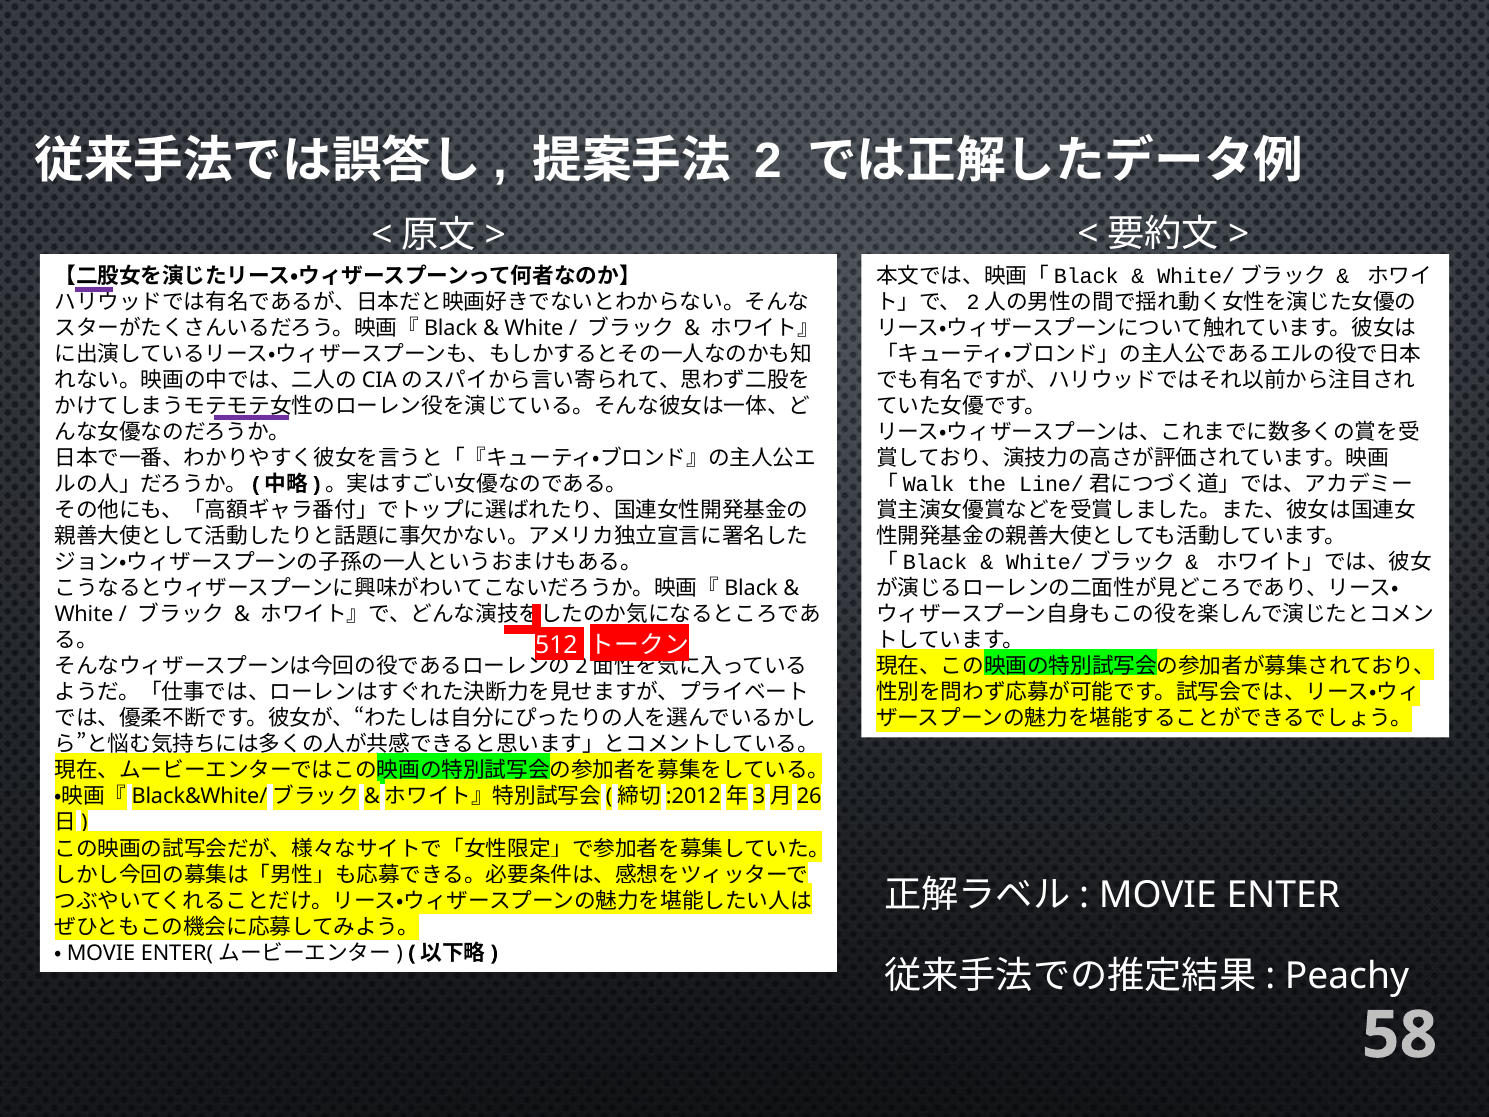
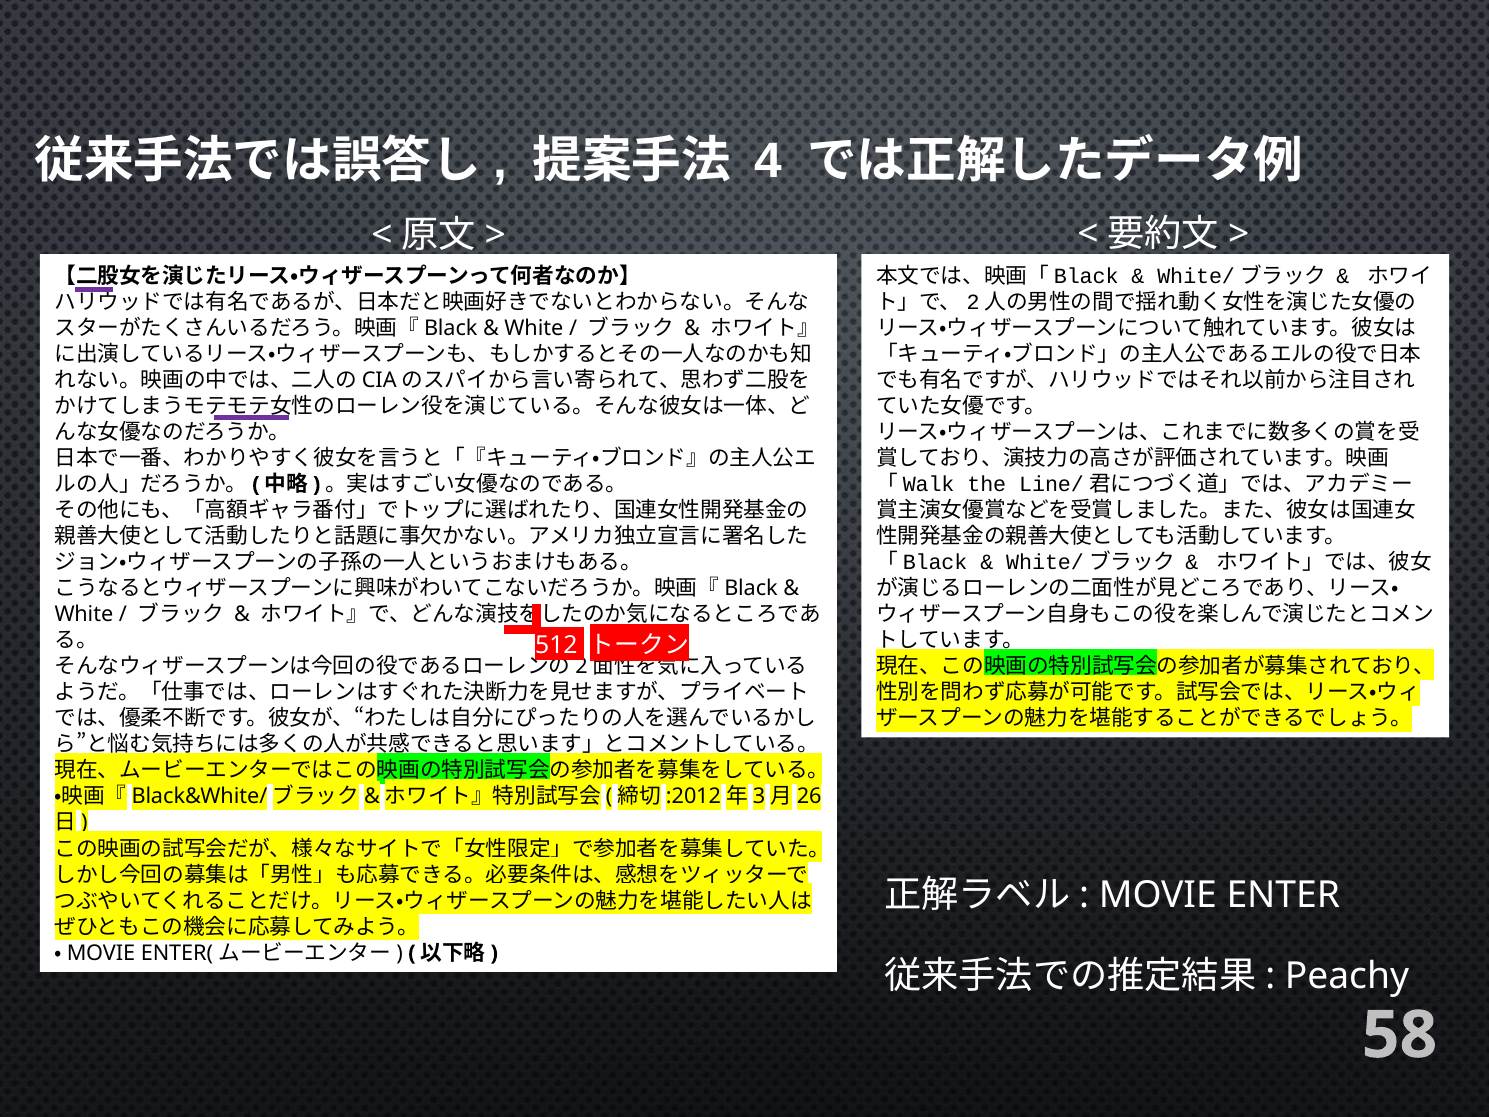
2: 2 -> 4 (768, 161)
